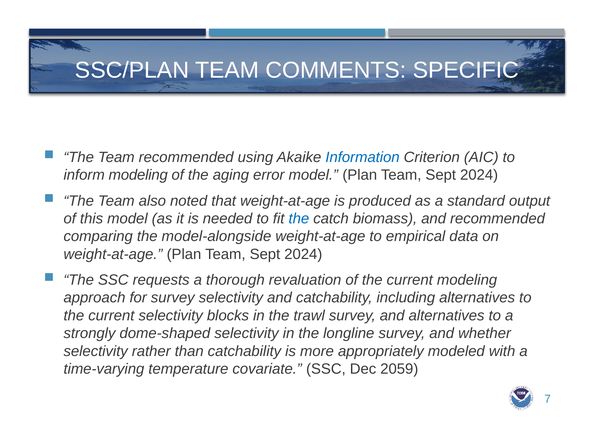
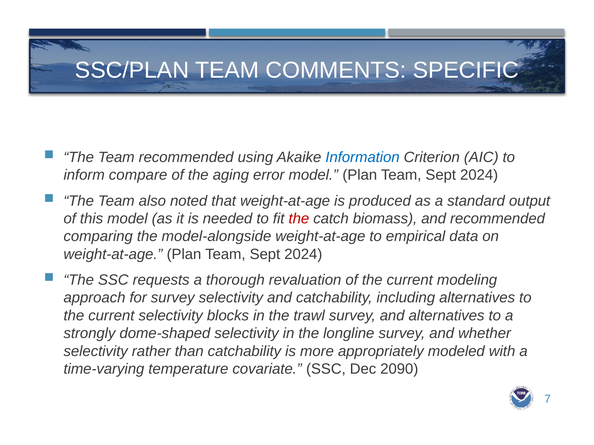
inform modeling: modeling -> compare (138, 175)
the colour: blue -> red (299, 219)
2059: 2059 -> 2090 (399, 369)
